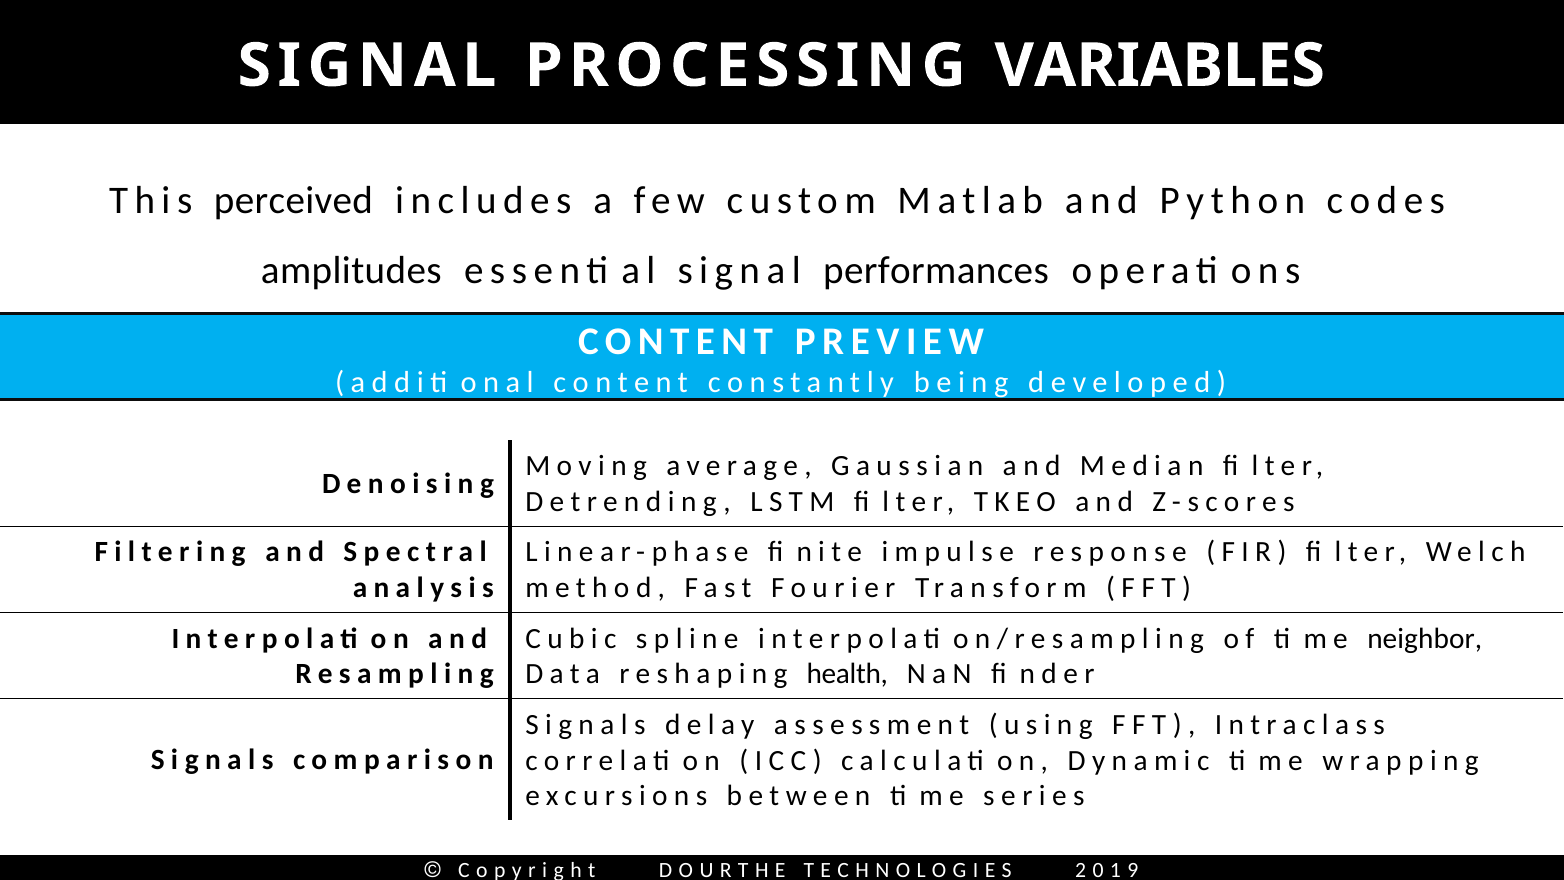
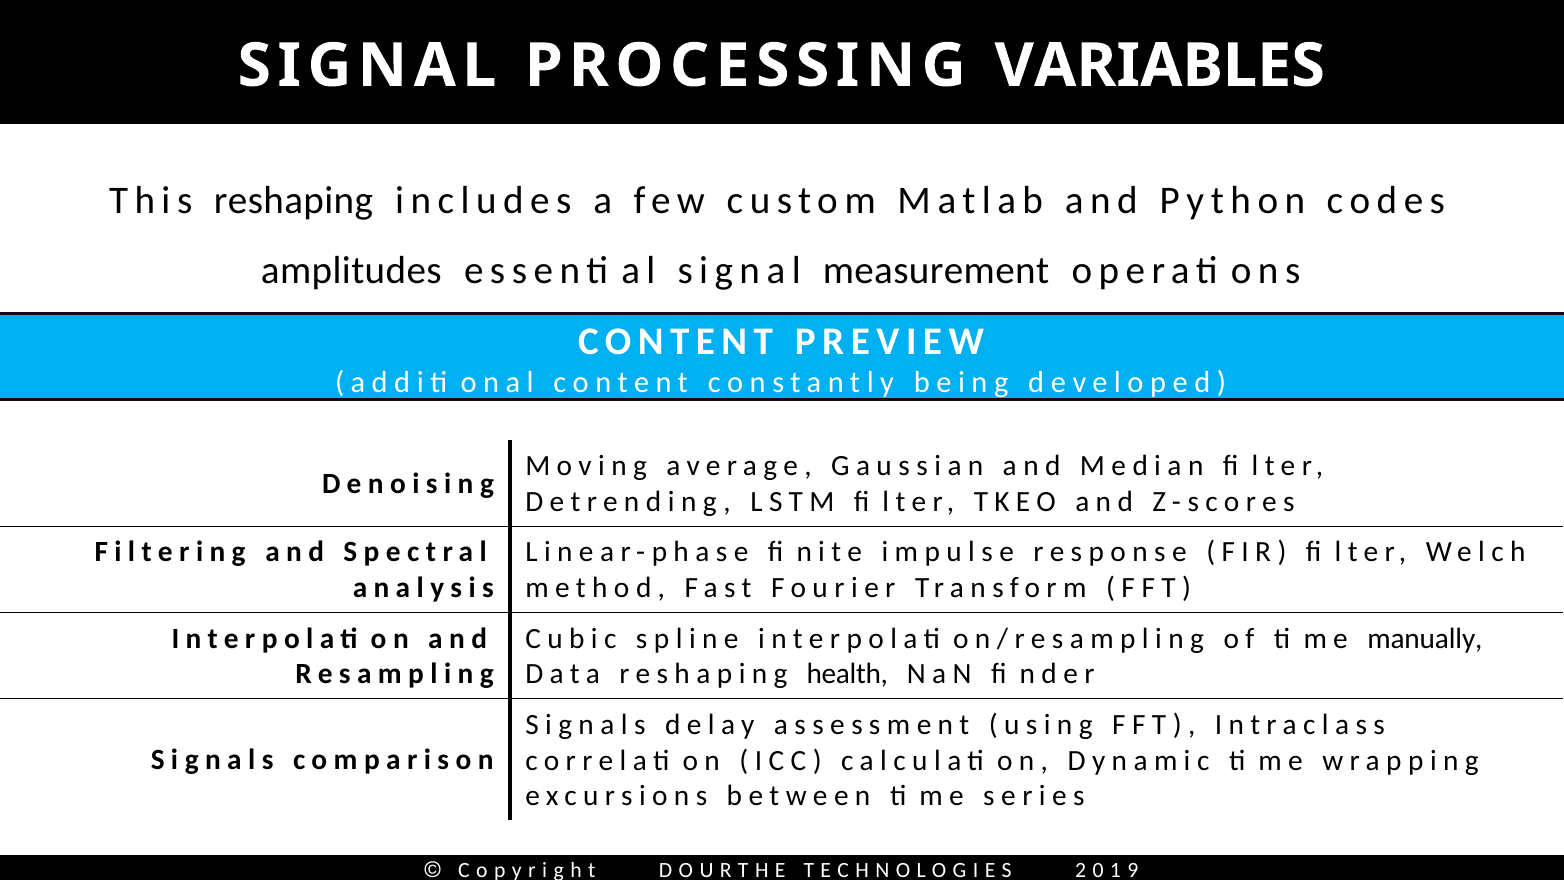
This perceived: perceived -> reshaping (293, 200)
performances: performances -> measurement (936, 271)
neighbor: neighbor -> manually (1425, 638)
